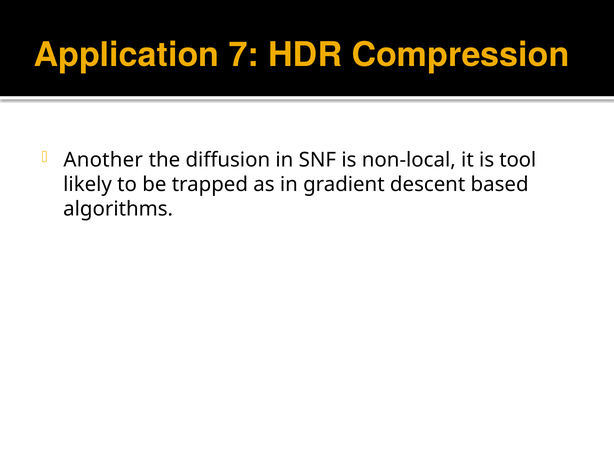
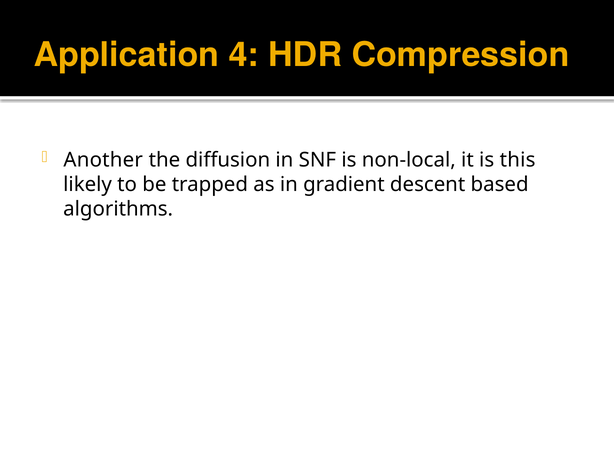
7: 7 -> 4 (244, 55)
tool: tool -> this (518, 160)
